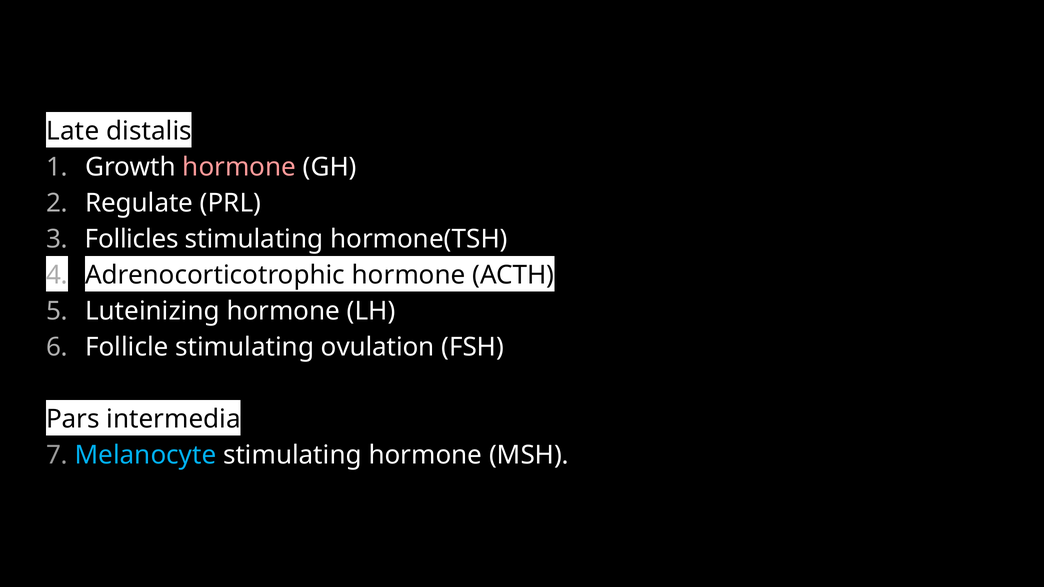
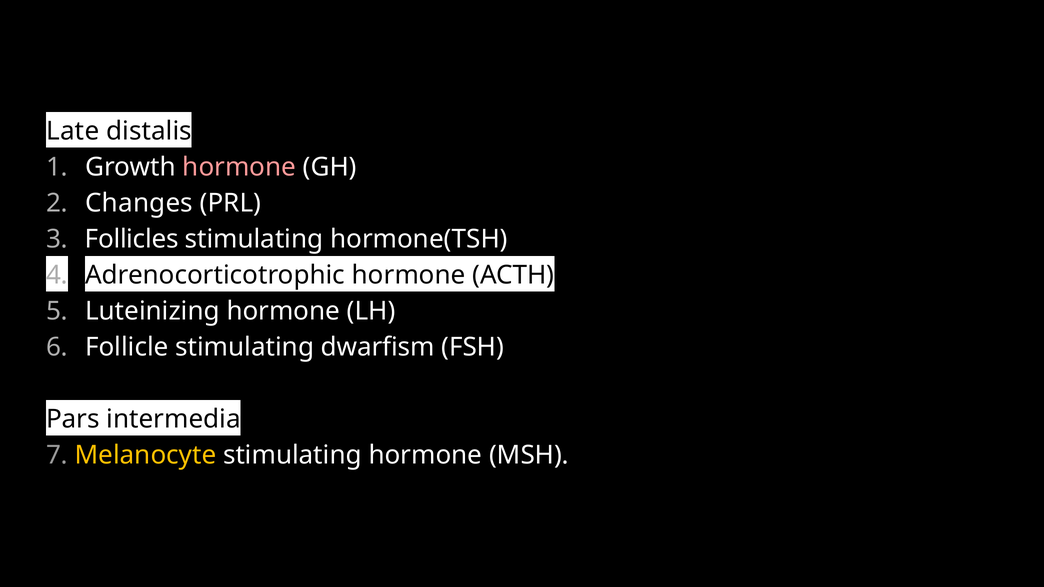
Regulate: Regulate -> Changes (139, 203)
ovulation: ovulation -> dwarfism (378, 347)
Melanocyte colour: light blue -> yellow (146, 455)
